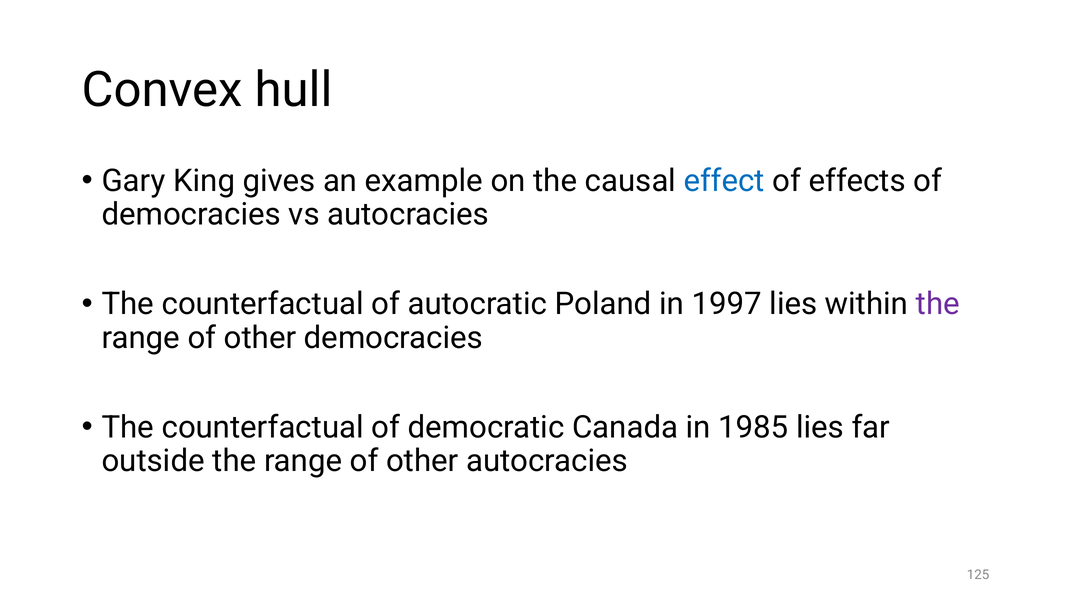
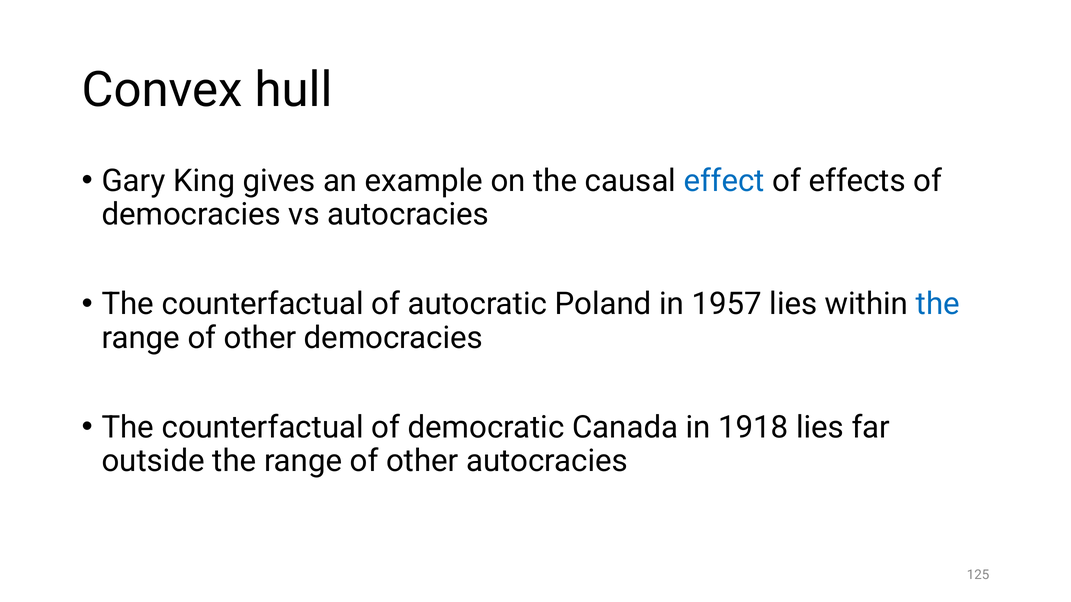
1997: 1997 -> 1957 (727, 304)
the colour: purple -> blue (938, 304)
1985: 1985 -> 1918 (753, 428)
